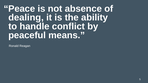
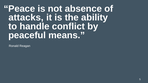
dealing: dealing -> attacks (26, 18)
